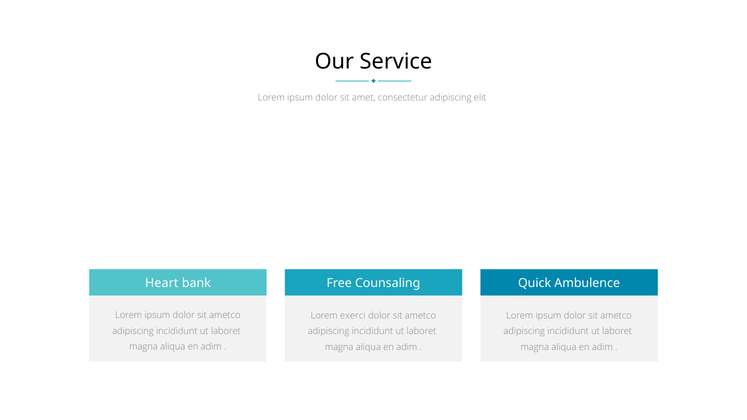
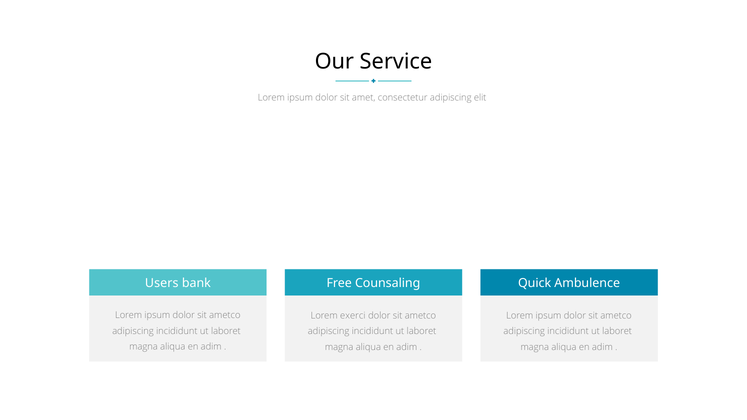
Heart: Heart -> Users (162, 283)
